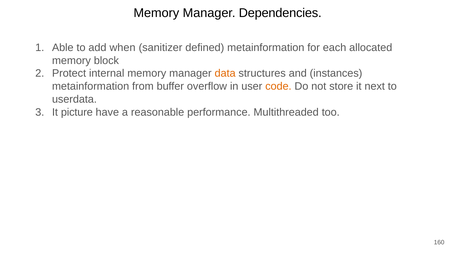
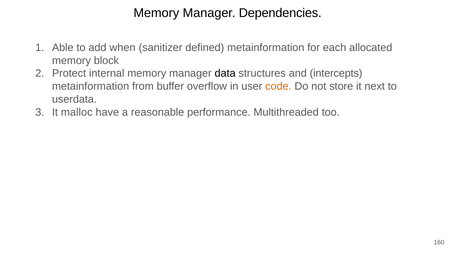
data colour: orange -> black (225, 73)
instances: instances -> intercepts (336, 73)
picture: picture -> malloc (77, 112)
